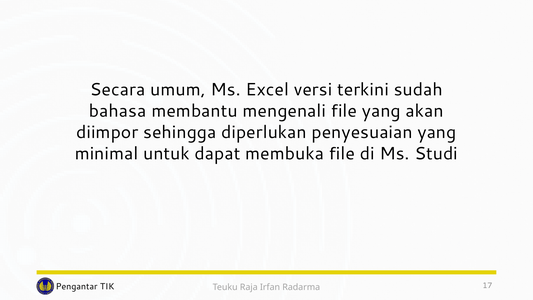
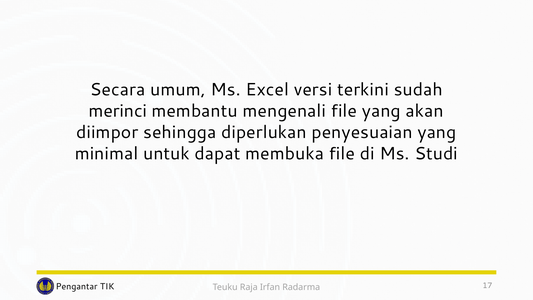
bahasa: bahasa -> merinci (118, 111)
